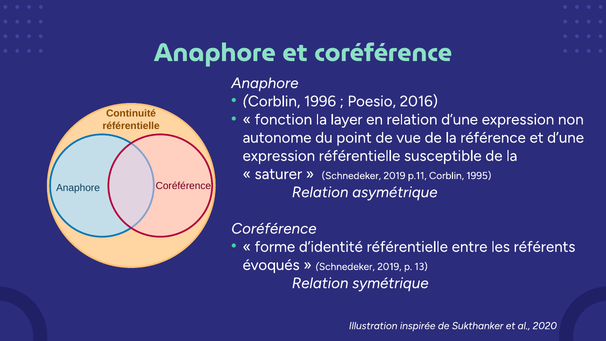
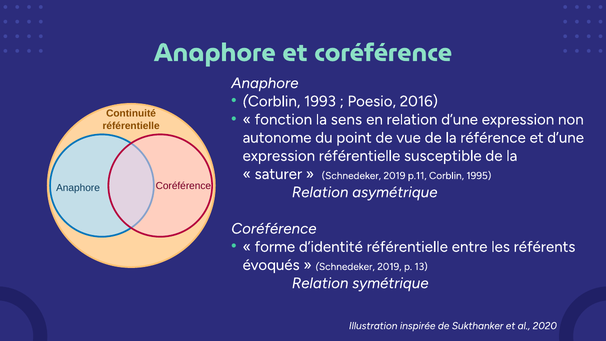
1996: 1996 -> 1993 (320, 101)
layer: layer -> sens (346, 119)
